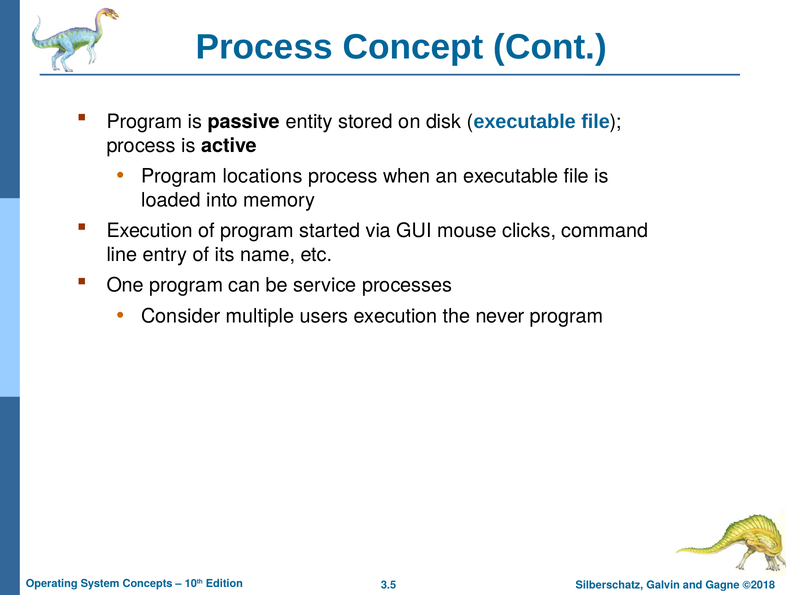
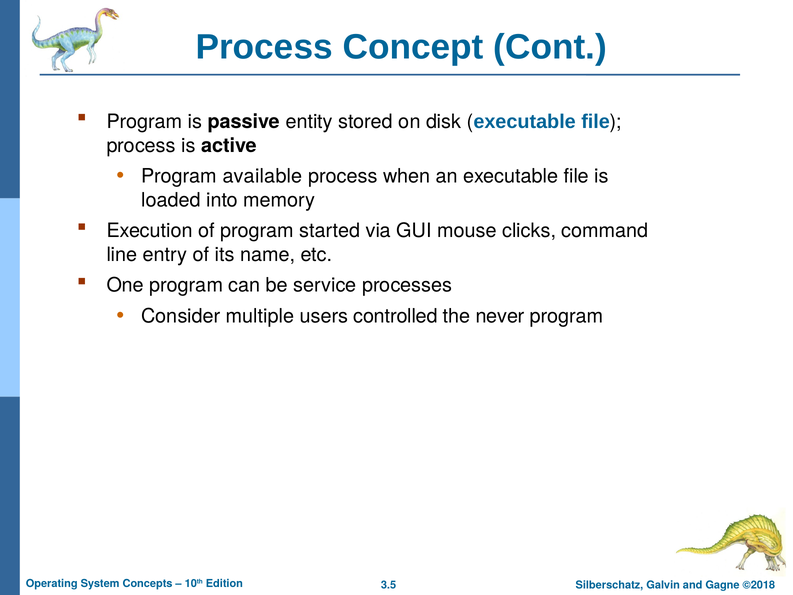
locations: locations -> available (263, 176)
users execution: execution -> controlled (396, 316)
